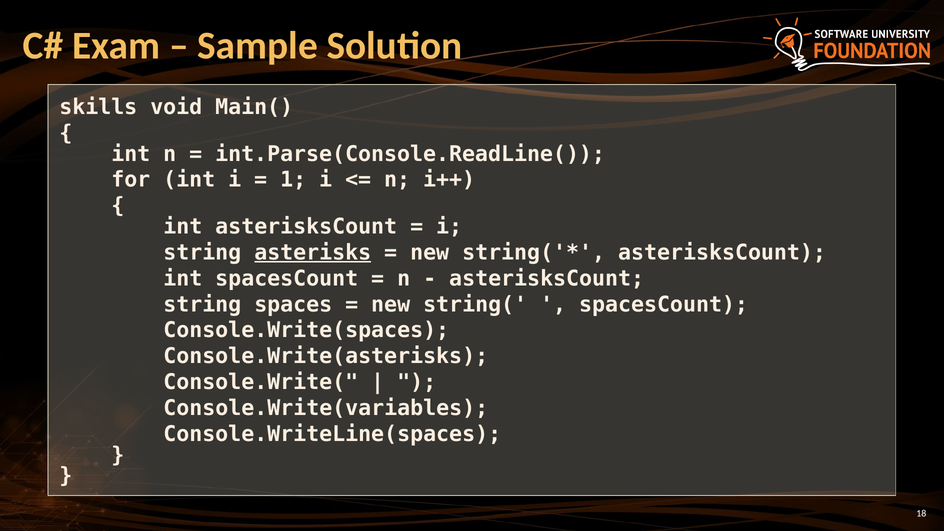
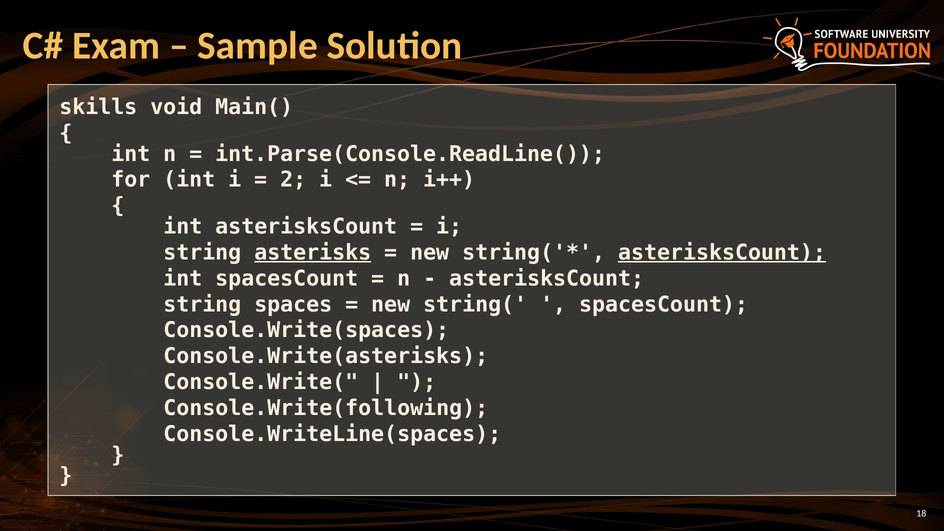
1: 1 -> 2 (293, 180)
asterisksCount underline: none -> present (722, 253)
Console.Write(variables: Console.Write(variables -> Console.Write(following (326, 408)
